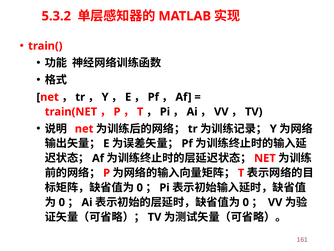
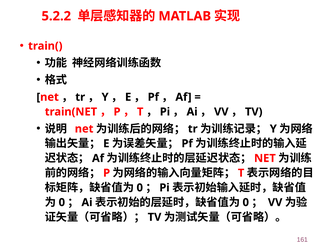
5.3.2: 5.3.2 -> 5.2.2 (56, 16)
